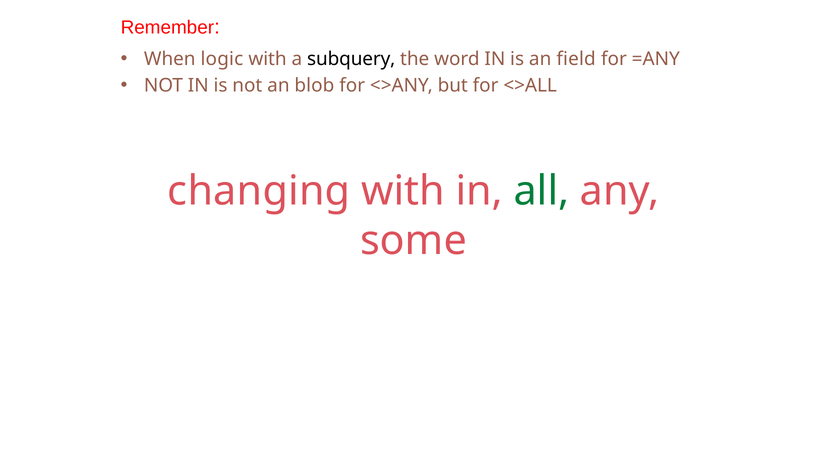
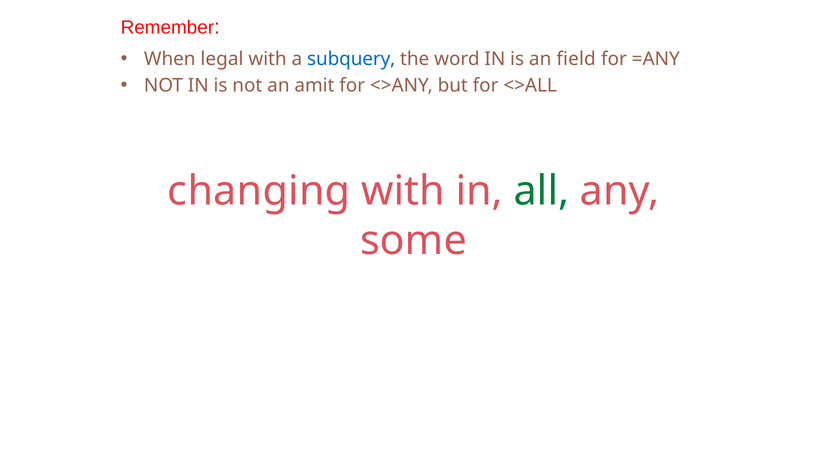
logic: logic -> legal (222, 59)
subquery colour: black -> blue (351, 59)
blob: blob -> amit (314, 86)
